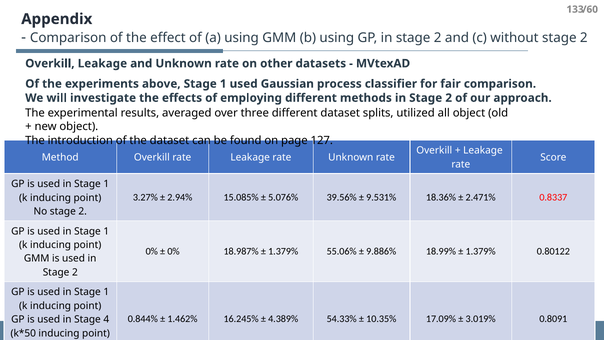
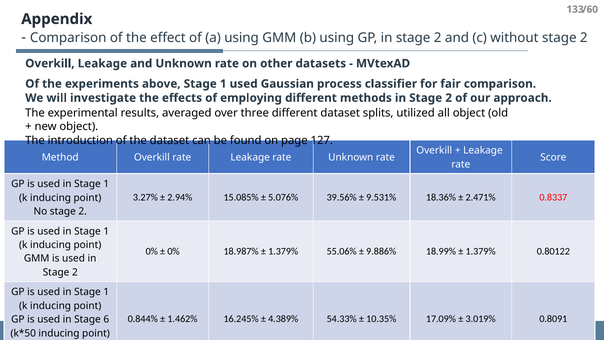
4: 4 -> 6 (106, 319)
